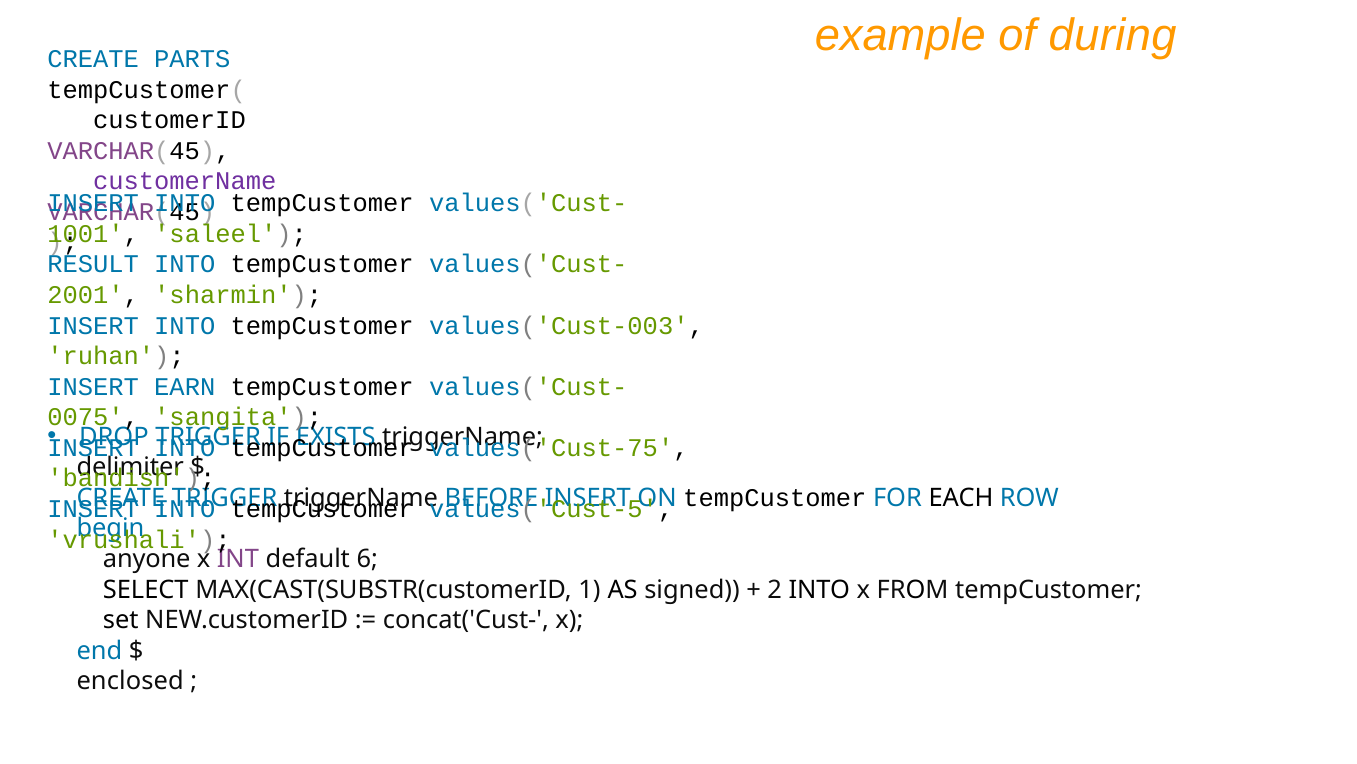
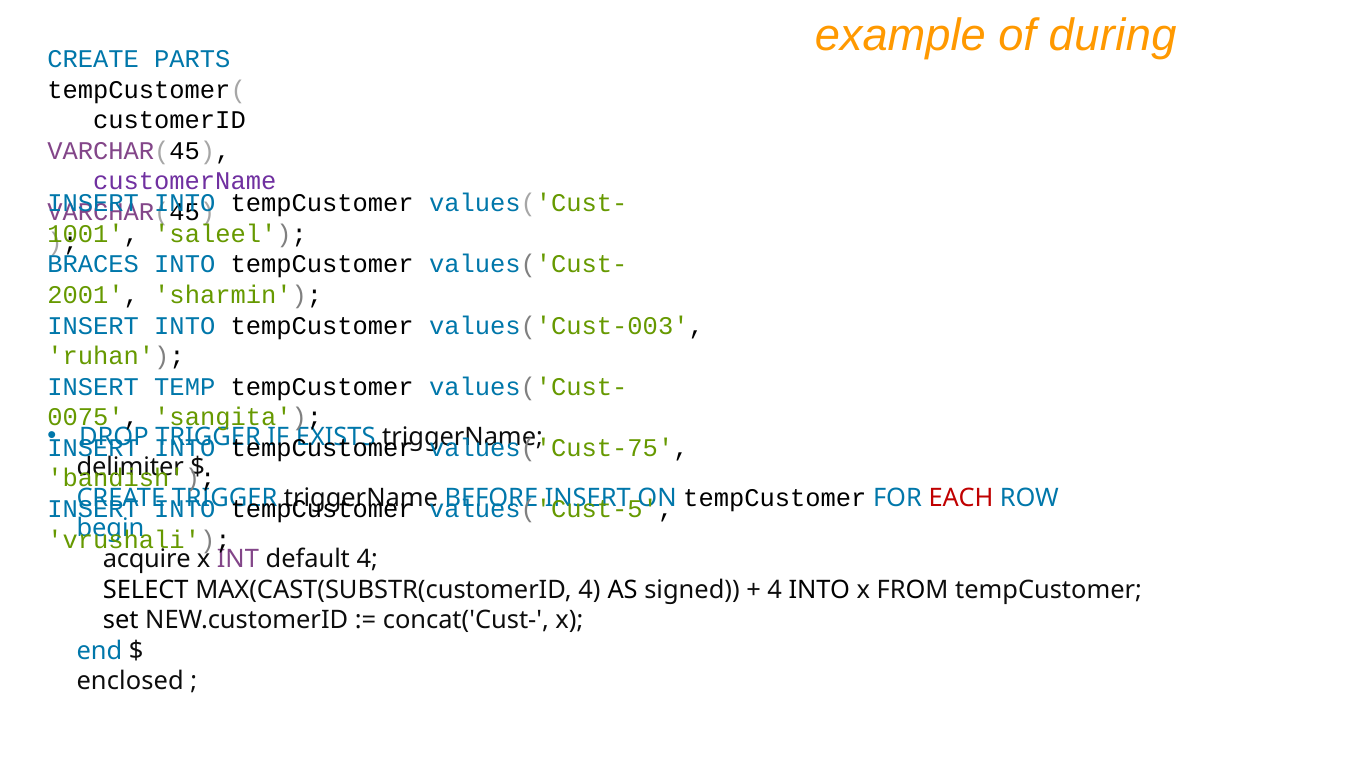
RESULT: RESULT -> BRACES (93, 264)
EARN: EARN -> TEMP (185, 386)
EACH colour: black -> red (961, 498)
anyone: anyone -> acquire (147, 559)
default 6: 6 -> 4 (367, 559)
MAX(CAST(SUBSTR(customerID 1: 1 -> 4 (590, 589)
2: 2 -> 4 (775, 589)
